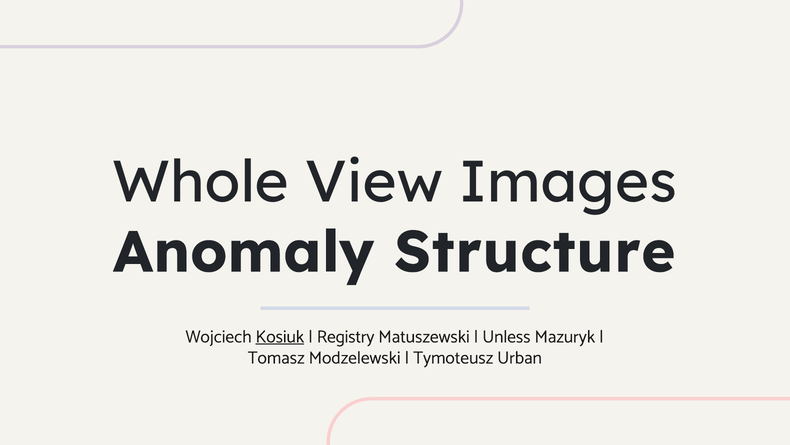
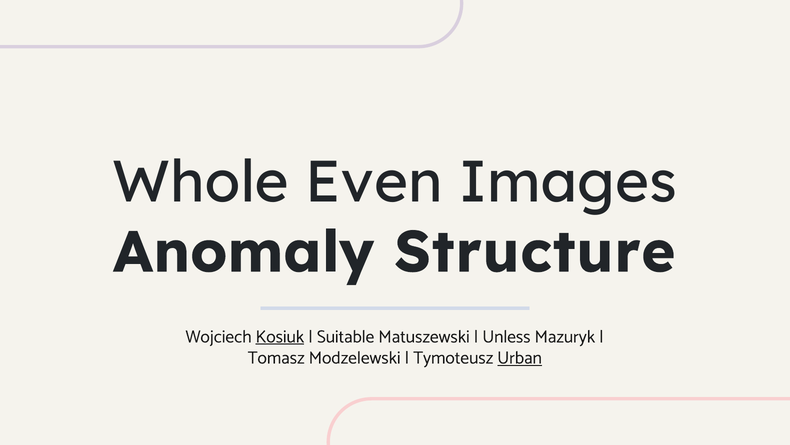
View: View -> Even (374, 182)
Registry: Registry -> Suitable (346, 336)
Urban underline: none -> present (520, 357)
